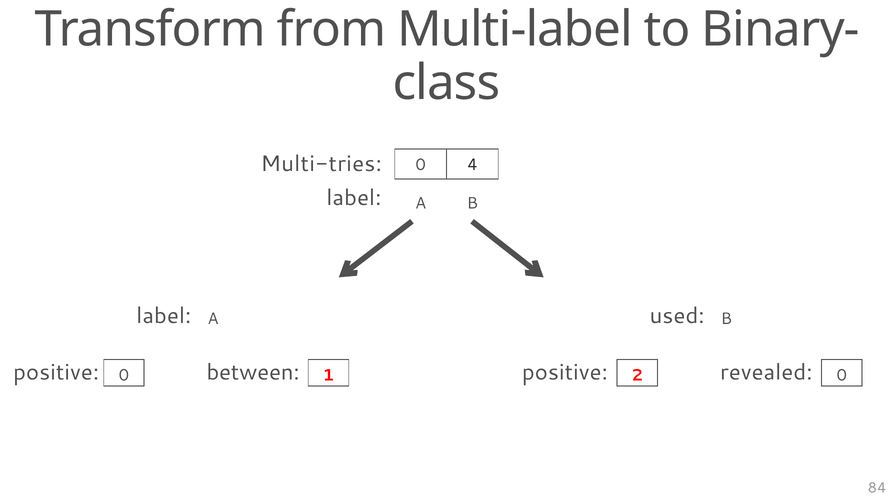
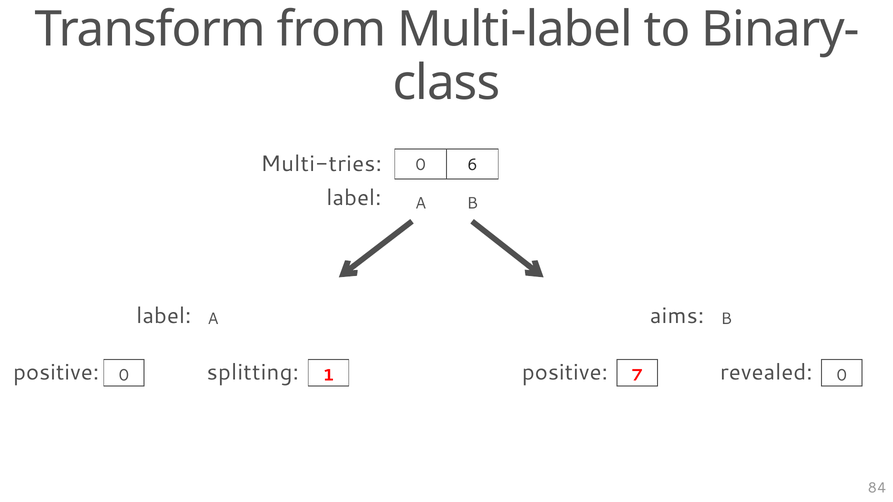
4: 4 -> 6 (472, 165)
used: used -> aims (677, 316)
between: between -> splitting (253, 373)
2: 2 -> 7 (637, 376)
